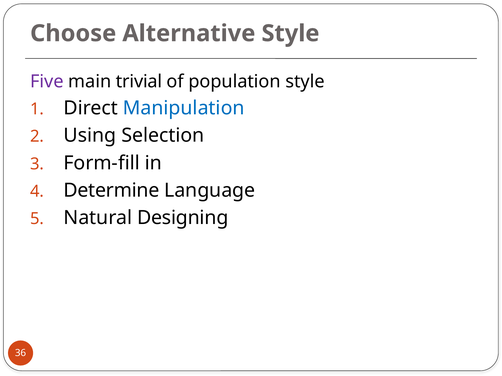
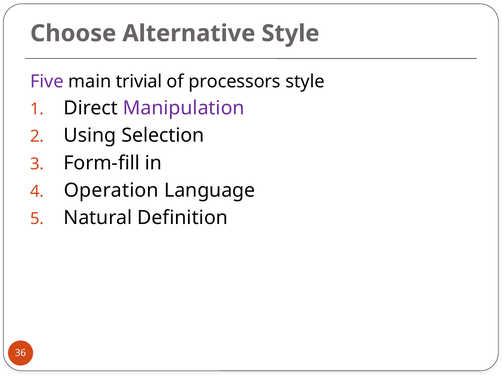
population: population -> processors (235, 82)
Manipulation colour: blue -> purple (184, 108)
Determine: Determine -> Operation (111, 191)
Designing: Designing -> Definition (183, 218)
